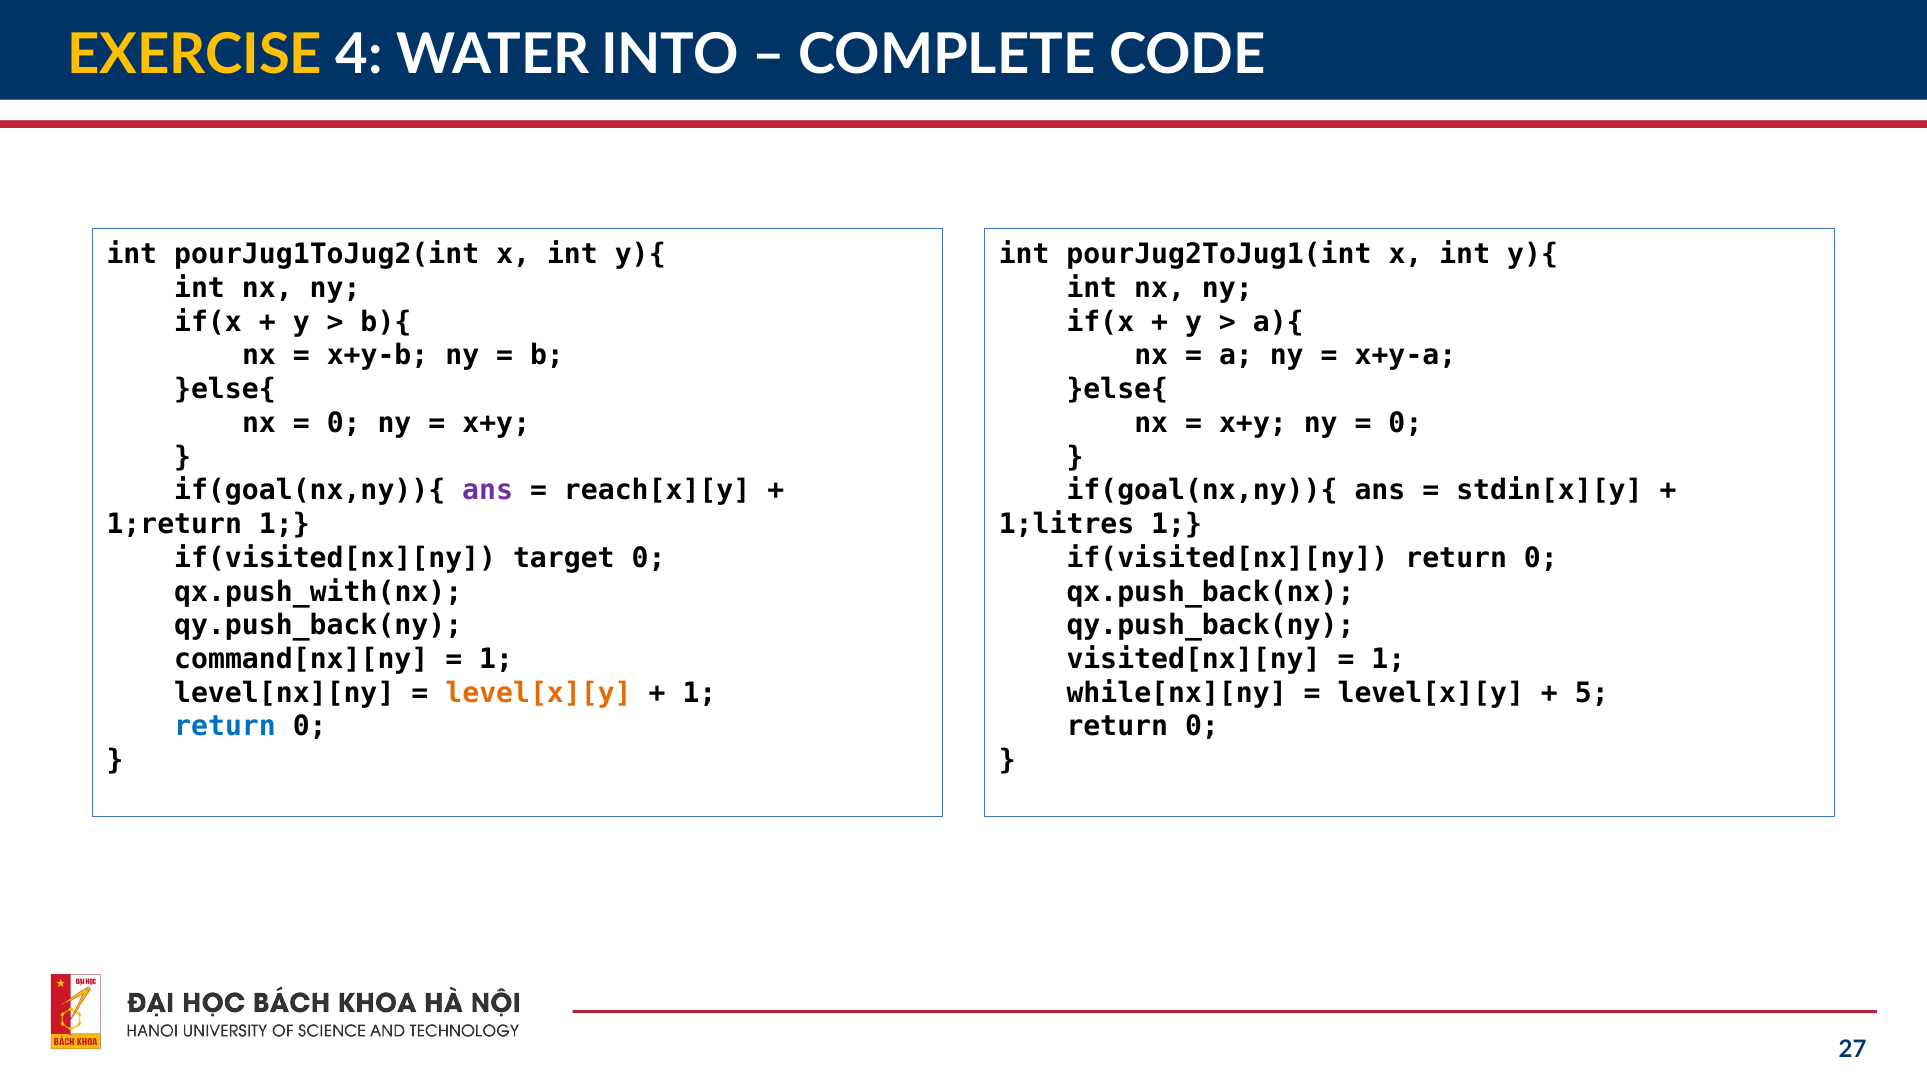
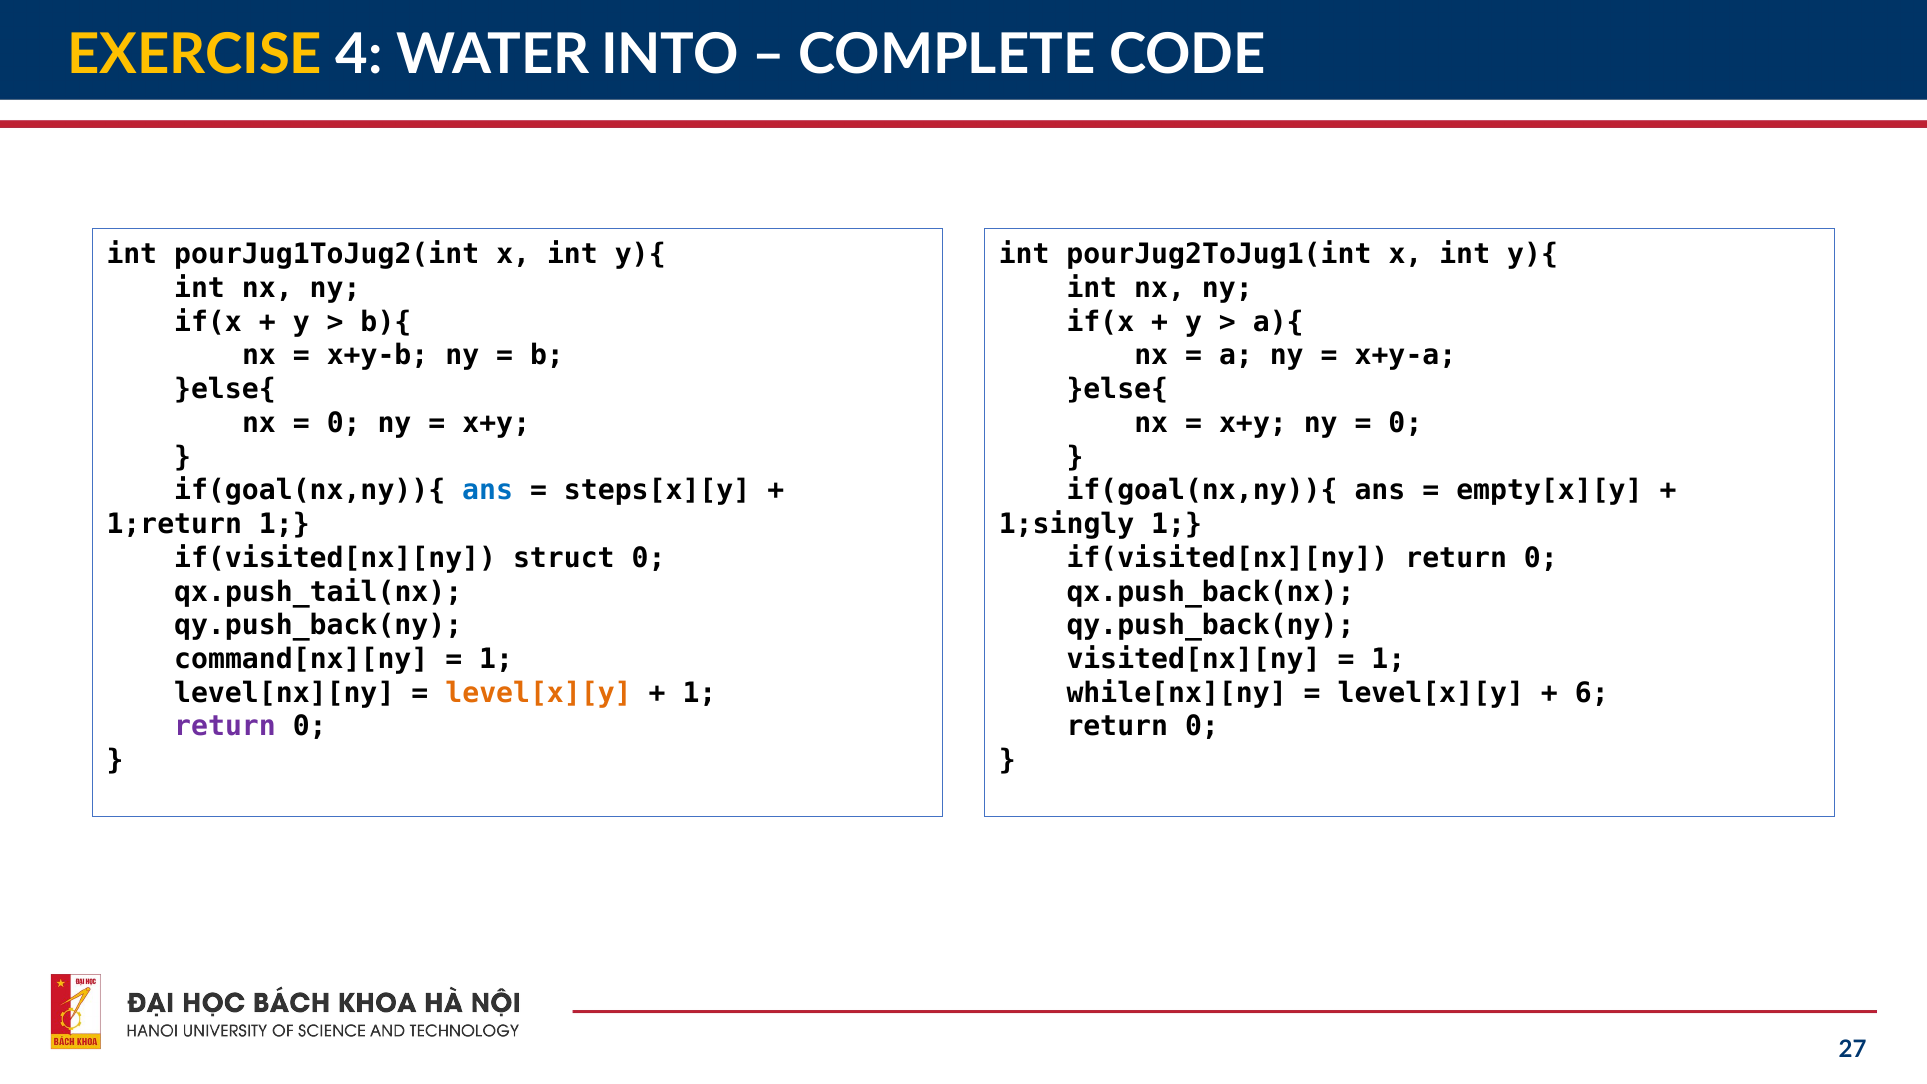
ans colour: purple -> blue (488, 490)
reach[x][y: reach[x][y -> steps[x][y (657, 490)
stdin[x][y: stdin[x][y -> empty[x][y (1549, 490)
1;litres: 1;litres -> 1;singly (1067, 524)
target: target -> struct (564, 558)
qx.push_with(nx: qx.push_with(nx -> qx.push_tail(nx (318, 592)
5: 5 -> 6 (1592, 693)
return colour: blue -> purple (225, 727)
